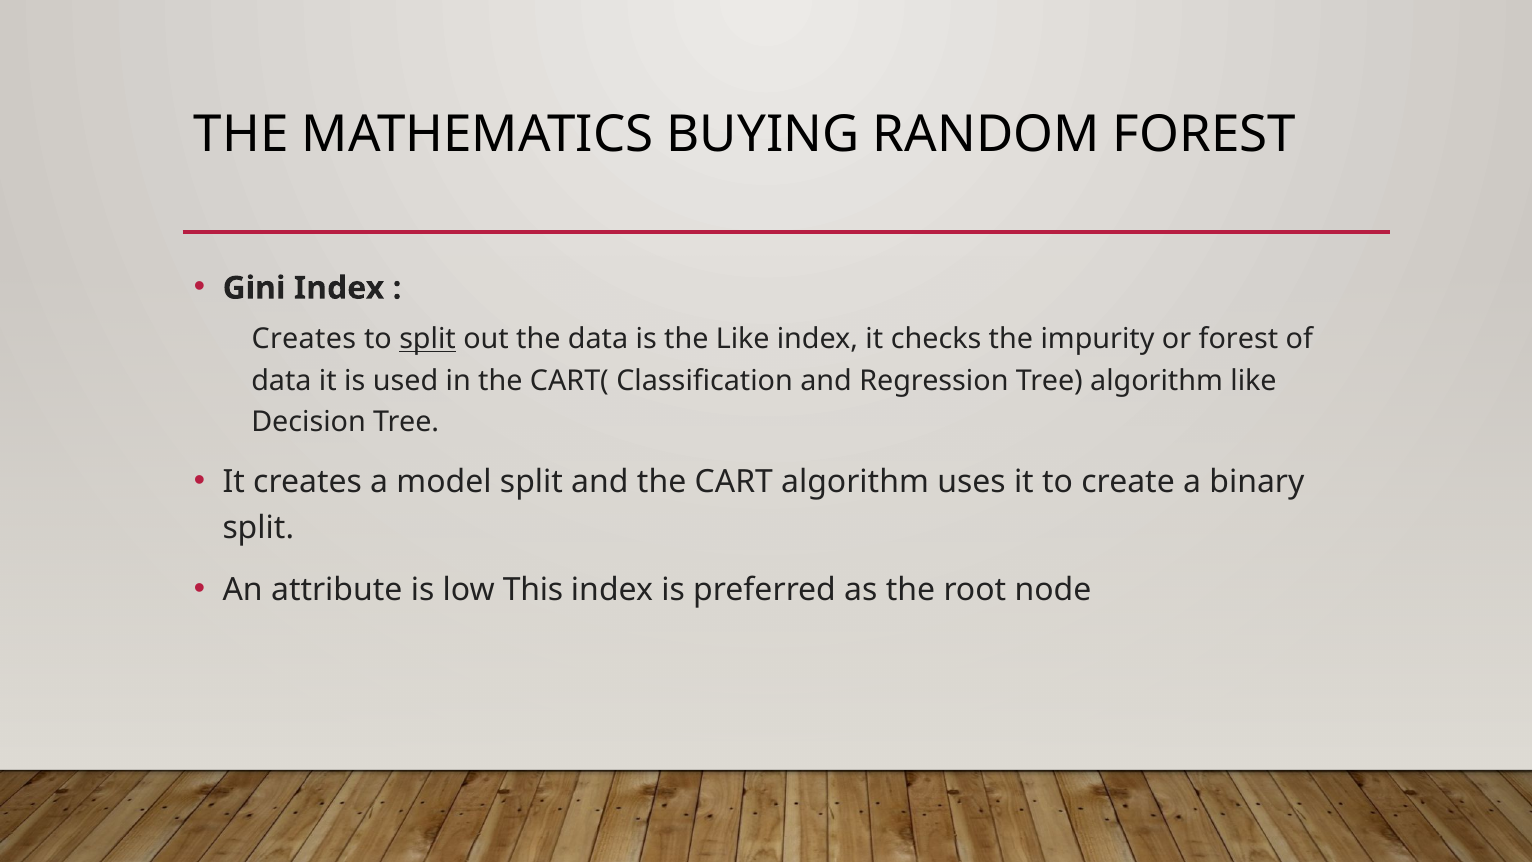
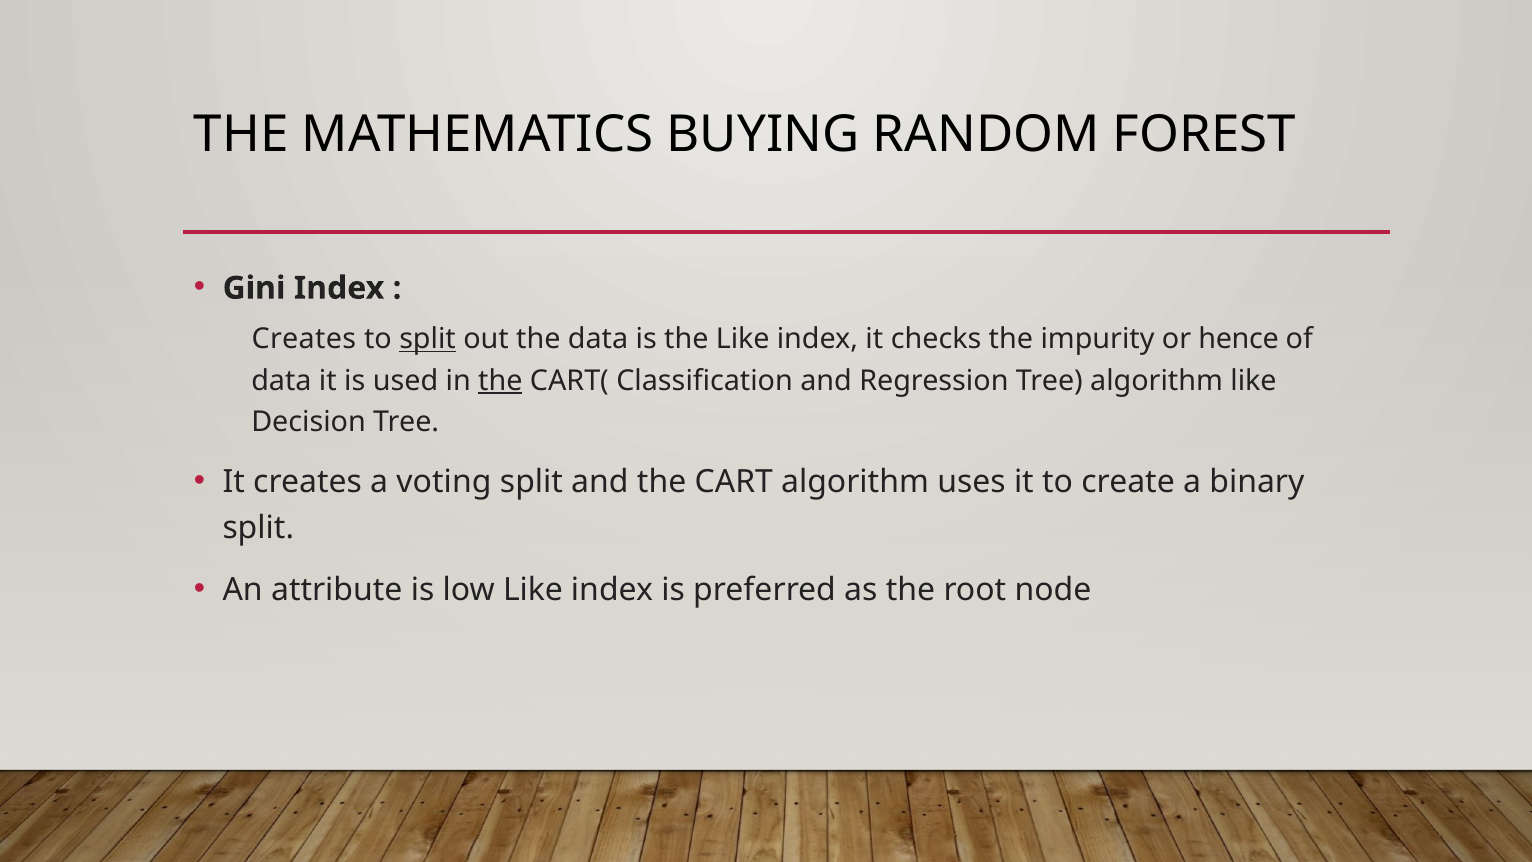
or forest: forest -> hence (1239, 339)
the underline: none -> present (500, 380)
model: model -> voting (444, 482)
low This: This -> Like (533, 590)
